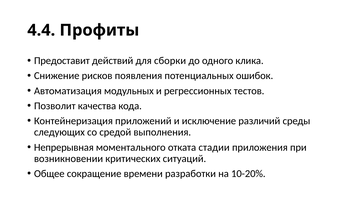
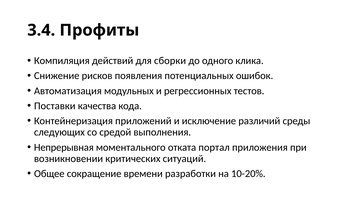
4.4: 4.4 -> 3.4 (41, 30)
Предоставит: Предоставит -> Компиляция (62, 61)
Позволит: Позволит -> Поставки (55, 106)
стадии: стадии -> портал (214, 147)
